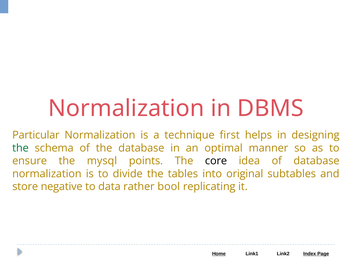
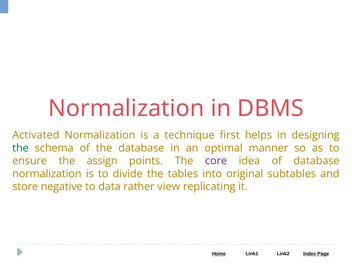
Particular: Particular -> Activated (36, 135)
mysql: mysql -> assign (102, 161)
core colour: black -> purple (216, 161)
bool: bool -> view (169, 187)
